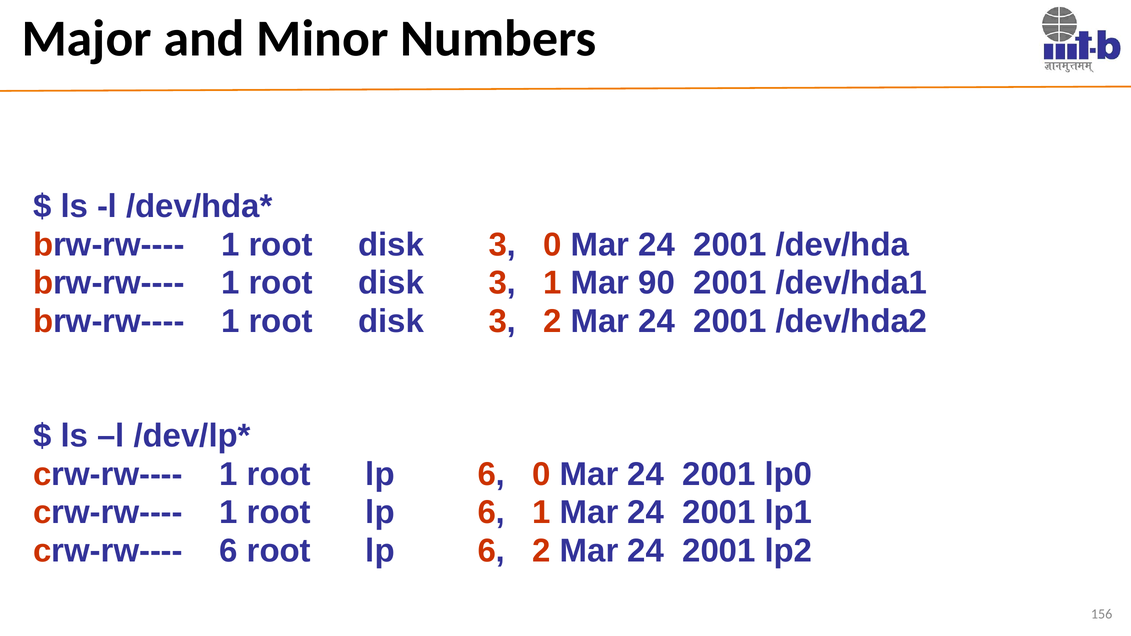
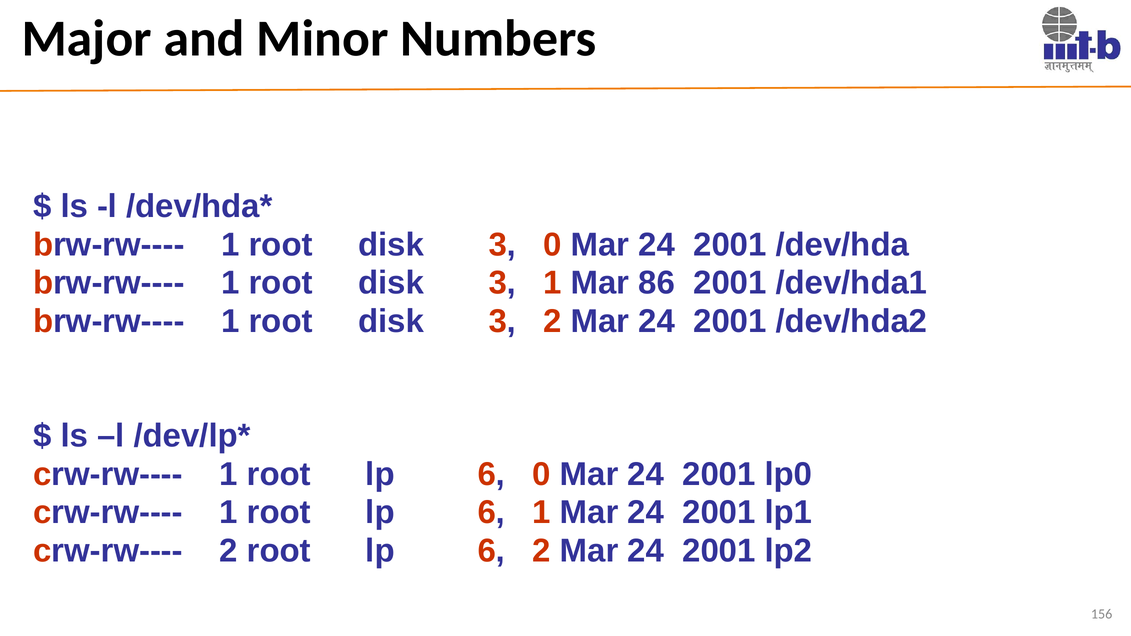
90: 90 -> 86 (657, 283)
crw-rw---- 6: 6 -> 2 (229, 551)
